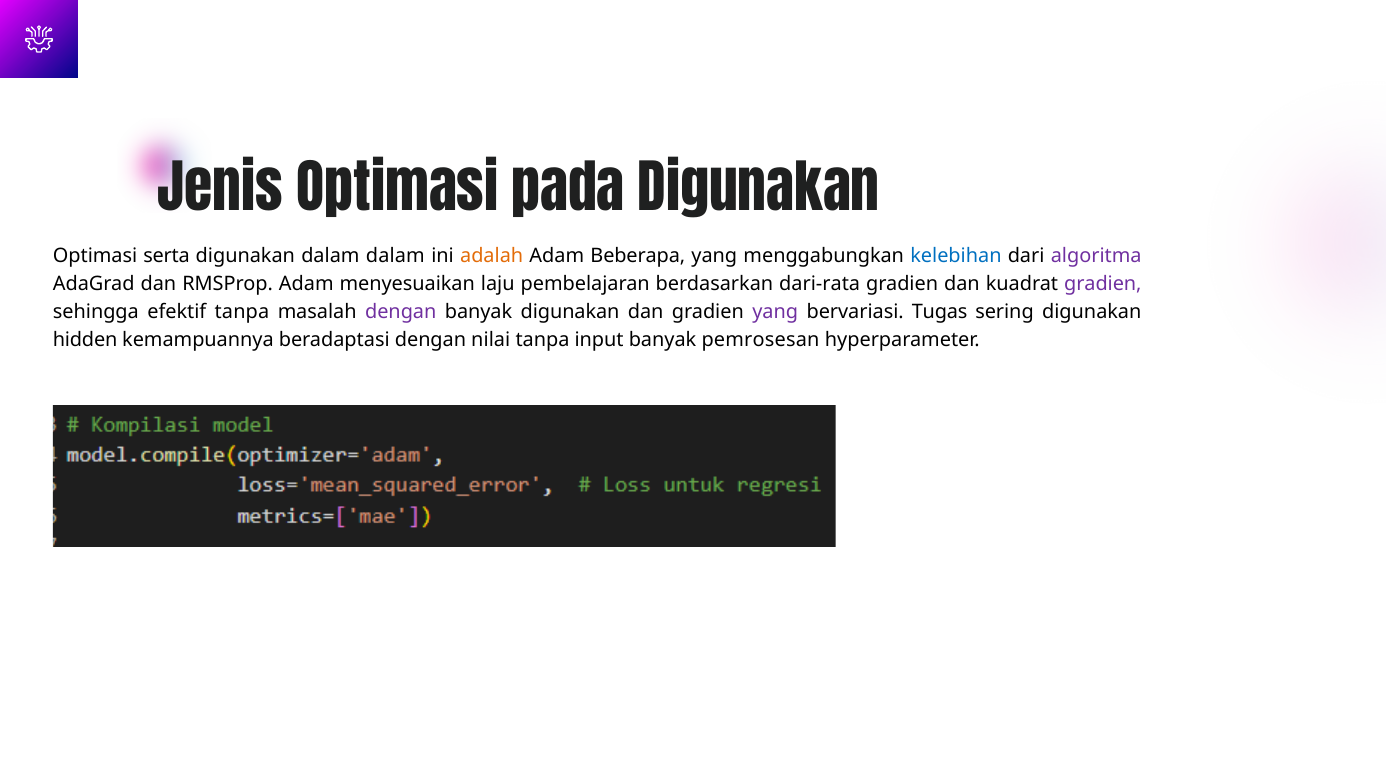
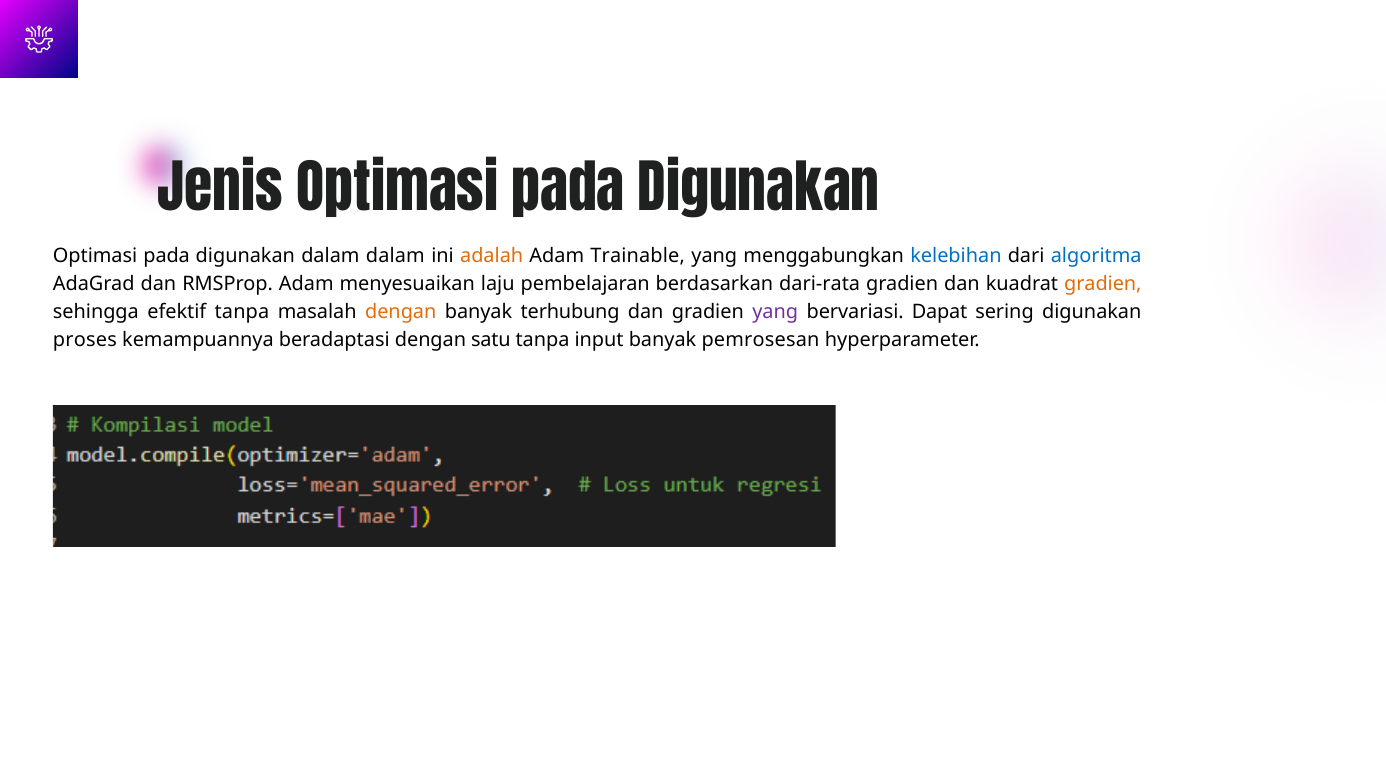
serta: serta -> pada (167, 256)
Beberapa: Beberapa -> Trainable (638, 256)
algoritma colour: purple -> blue (1096, 256)
gradien colour: purple -> orange (1103, 284)
dengan colour: purple -> orange (401, 312)
banyak digunakan: digunakan -> terhubung (570, 312)
Tugas: Tugas -> Dapat (940, 312)
hidden: hidden -> proses (85, 340)
nilai: nilai -> satu (491, 340)
